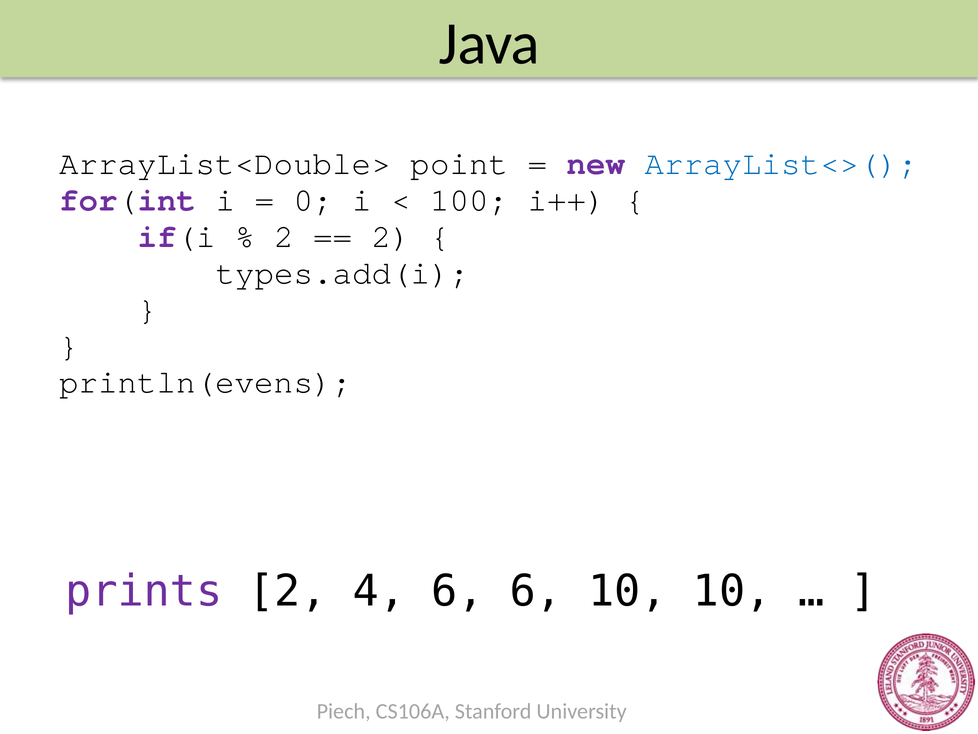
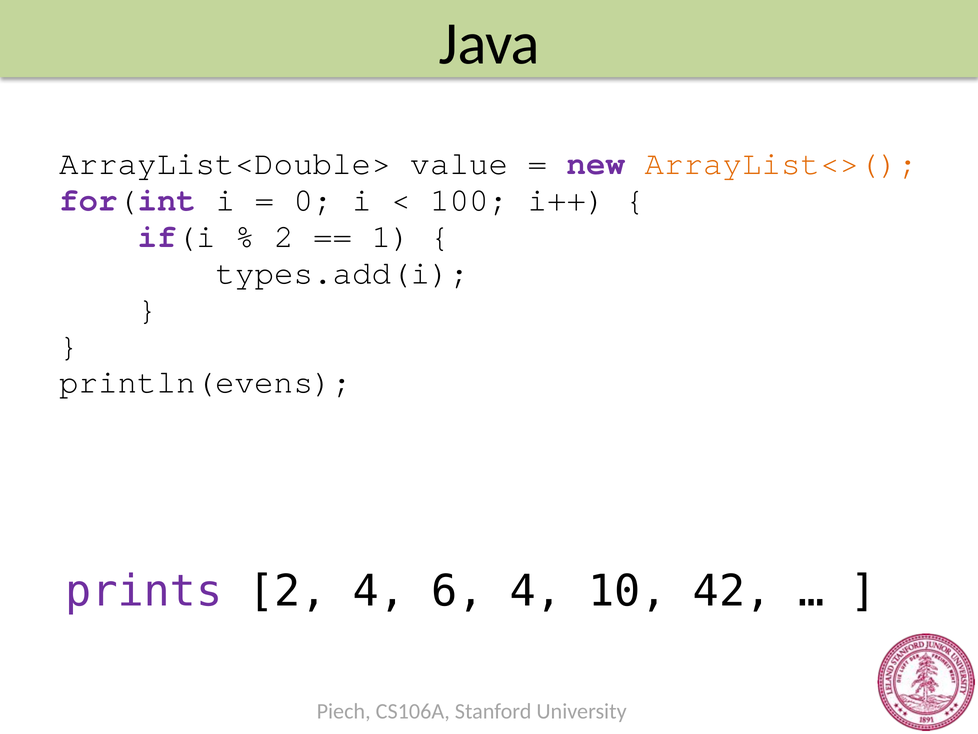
point: point -> value (459, 164)
ArrayList<>( colour: blue -> orange (781, 164)
2: 2 -> 1 (391, 236)
6 6: 6 -> 4 (536, 591)
10 10: 10 -> 42 (732, 591)
